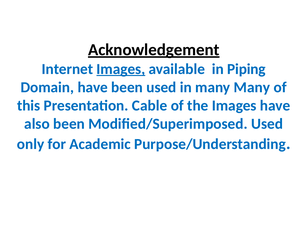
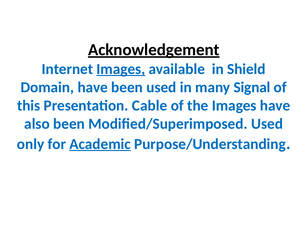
Piping: Piping -> Shield (246, 69)
many Many: Many -> Signal (252, 87)
Academic underline: none -> present (100, 144)
